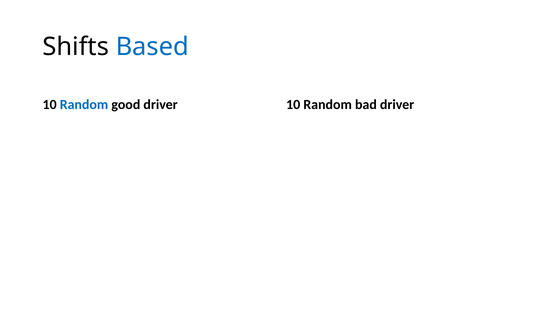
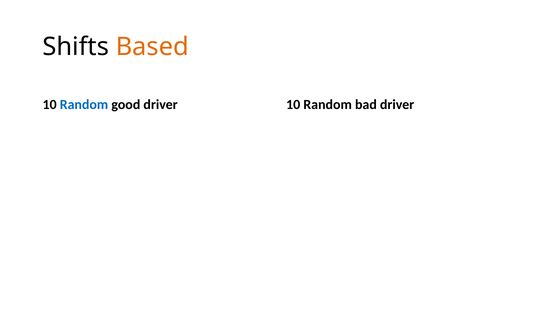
Based colour: blue -> orange (152, 47)
